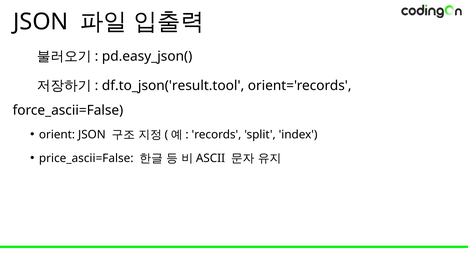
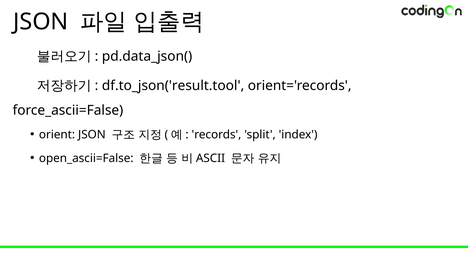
pd.easy_json(: pd.easy_json( -> pd.data_json( (147, 56)
price_ascii=False: price_ascii=False -> open_ascii=False (86, 158)
